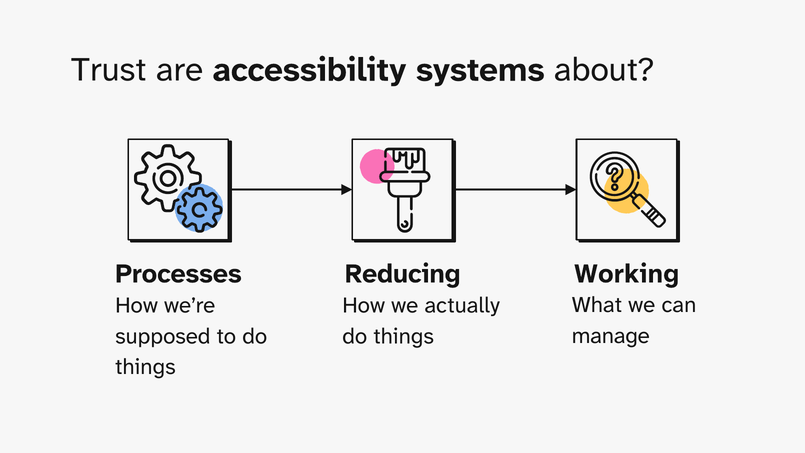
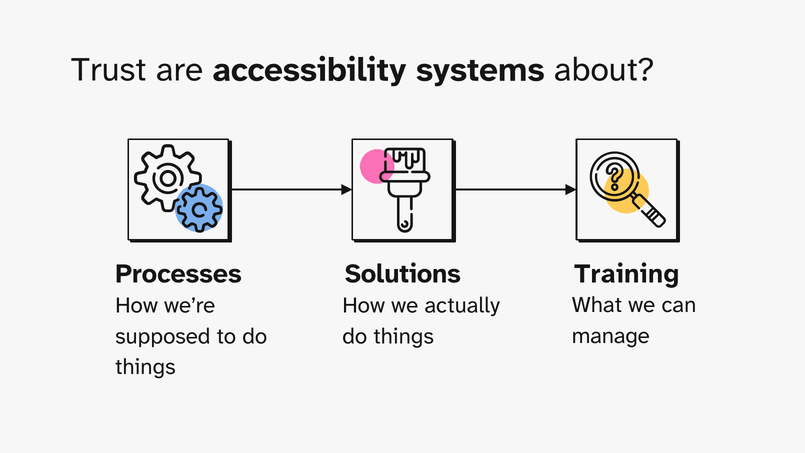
Reducing: Reducing -> Solutions (403, 273)
Working: Working -> Training (627, 273)
